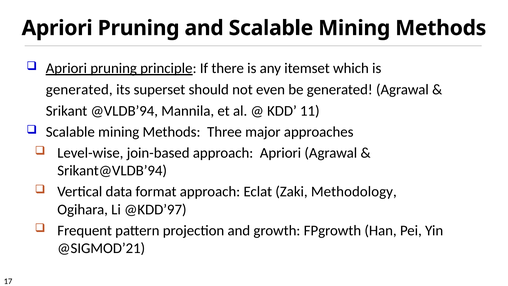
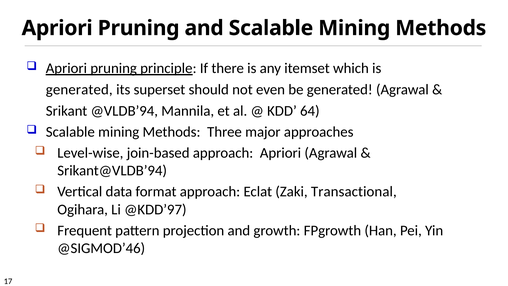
11: 11 -> 64 (310, 111)
Methodology: Methodology -> Transactional (354, 192)
@SIGMOD’21: @SIGMOD’21 -> @SIGMOD’46 (101, 248)
